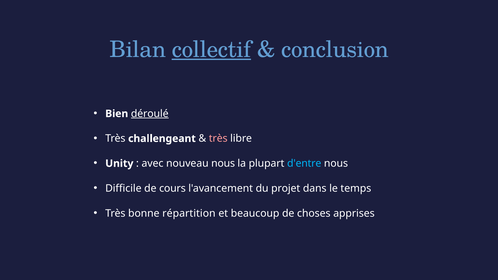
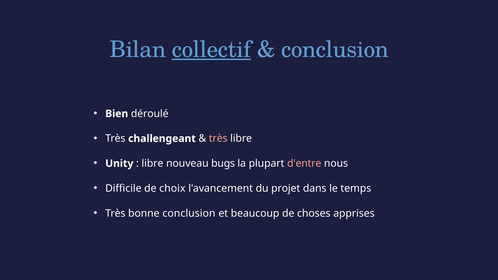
déroulé underline: present -> none (150, 114)
avec: avec -> libre (152, 164)
nouveau nous: nous -> bugs (223, 164)
d'entre colour: light blue -> pink (304, 164)
cours: cours -> choix (172, 188)
bonne répartition: répartition -> conclusion (189, 213)
